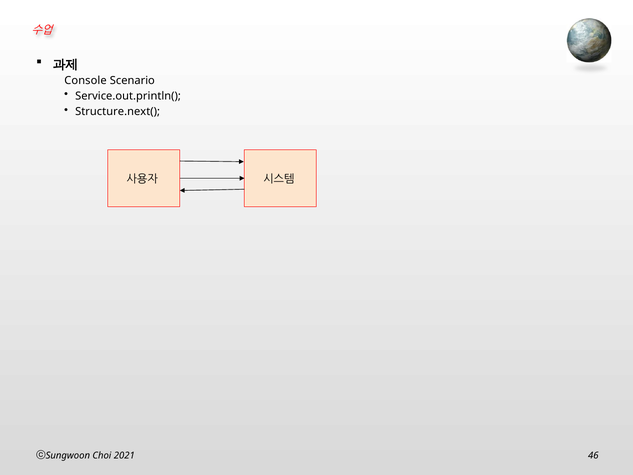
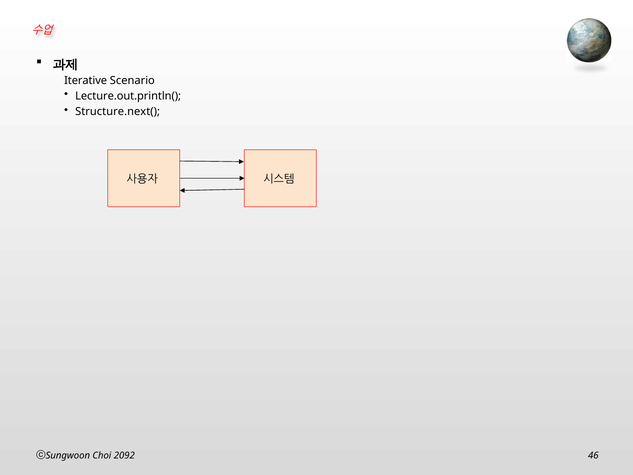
Console: Console -> Iterative (86, 81)
Service.out.println(: Service.out.println( -> Lecture.out.println( (128, 96)
2021: 2021 -> 2092 (124, 455)
